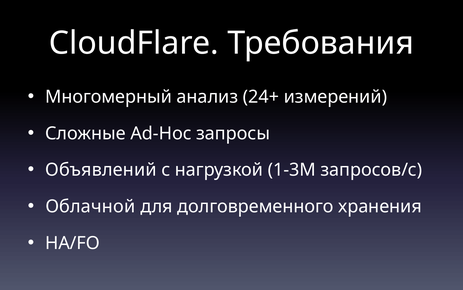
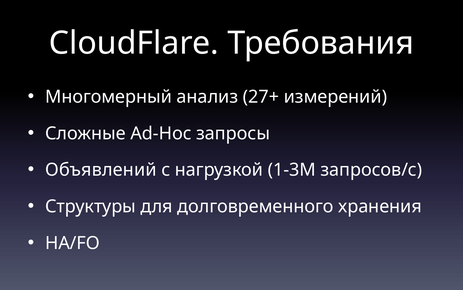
24+: 24+ -> 27+ (261, 97)
Облачной: Облачной -> Структуры (90, 206)
